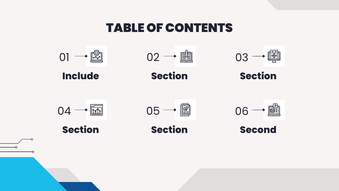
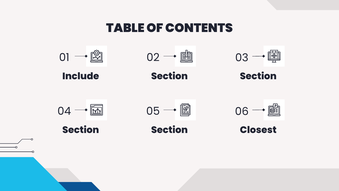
Second: Second -> Closest (258, 130)
